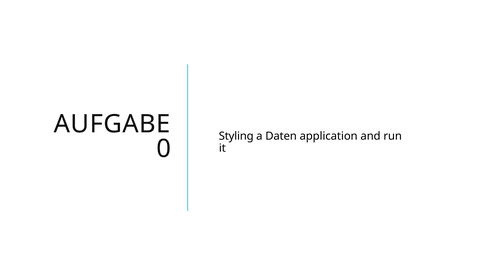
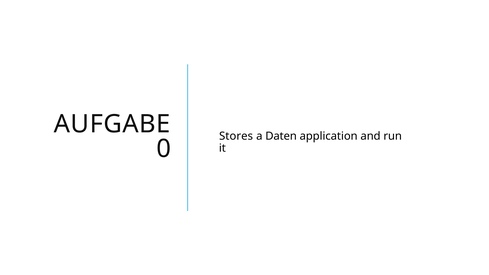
Styling: Styling -> Stores (236, 136)
